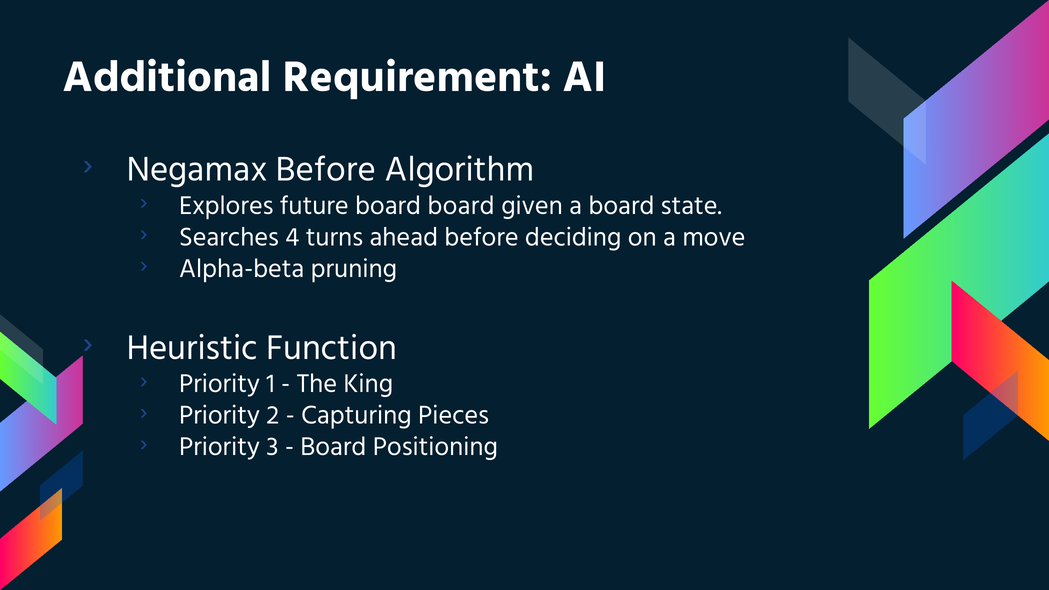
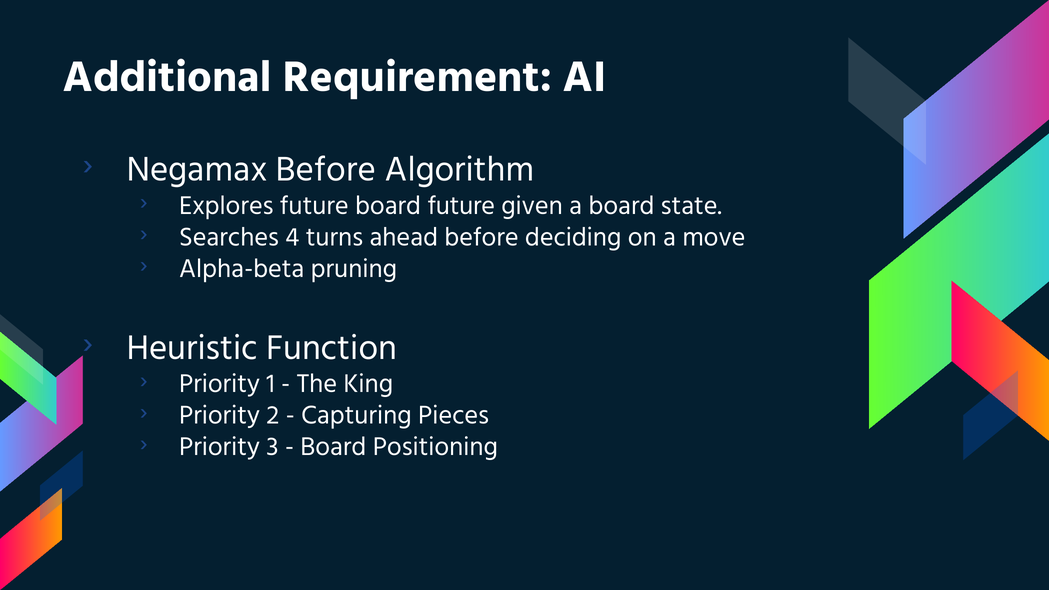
board board: board -> future (461, 206)
